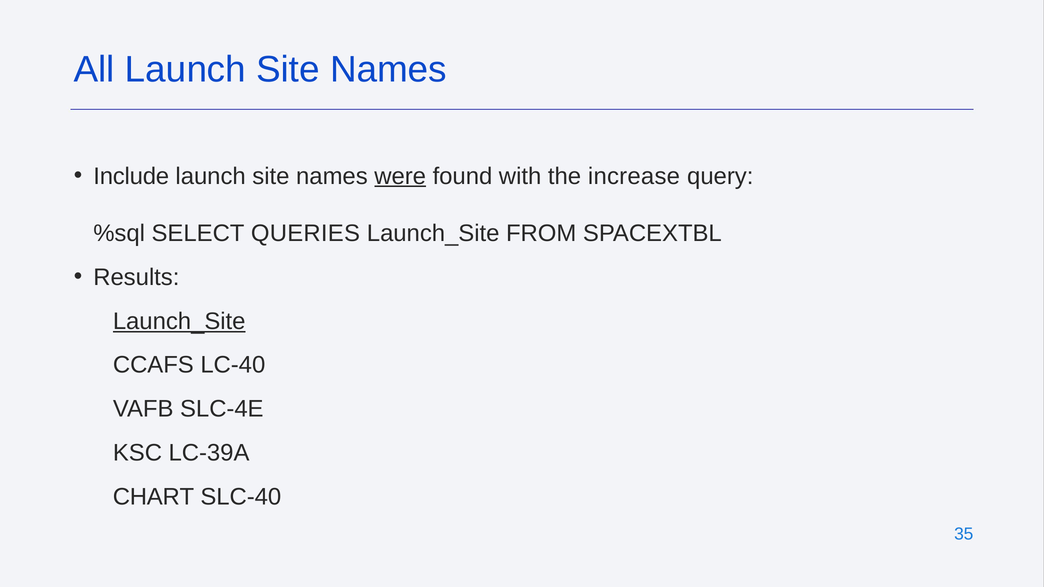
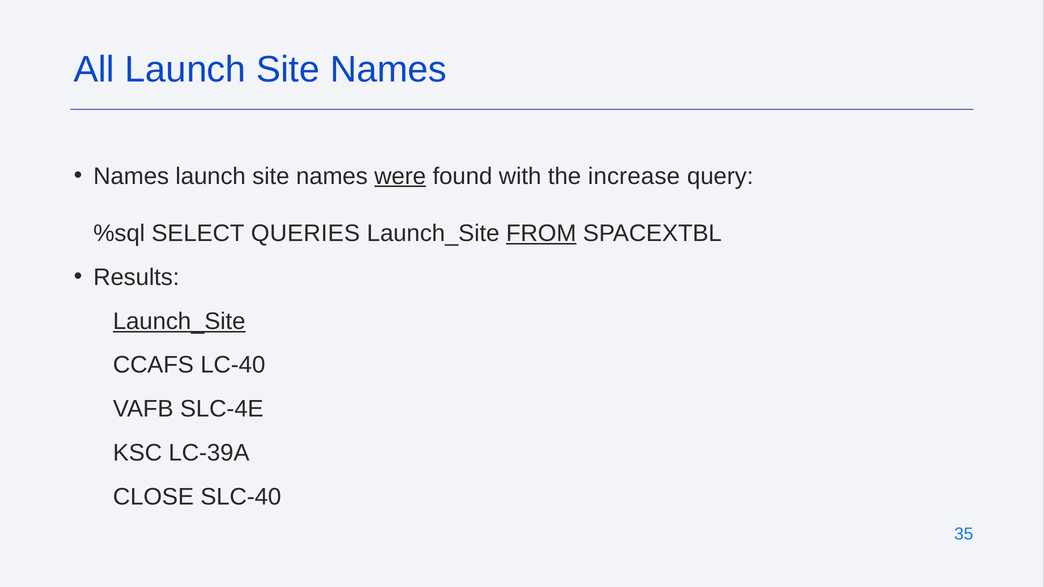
Include: Include -> Names (131, 176)
FROM underline: none -> present (541, 234)
CHART: CHART -> CLOSE (153, 497)
